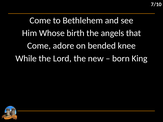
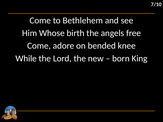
that: that -> free (134, 33)
